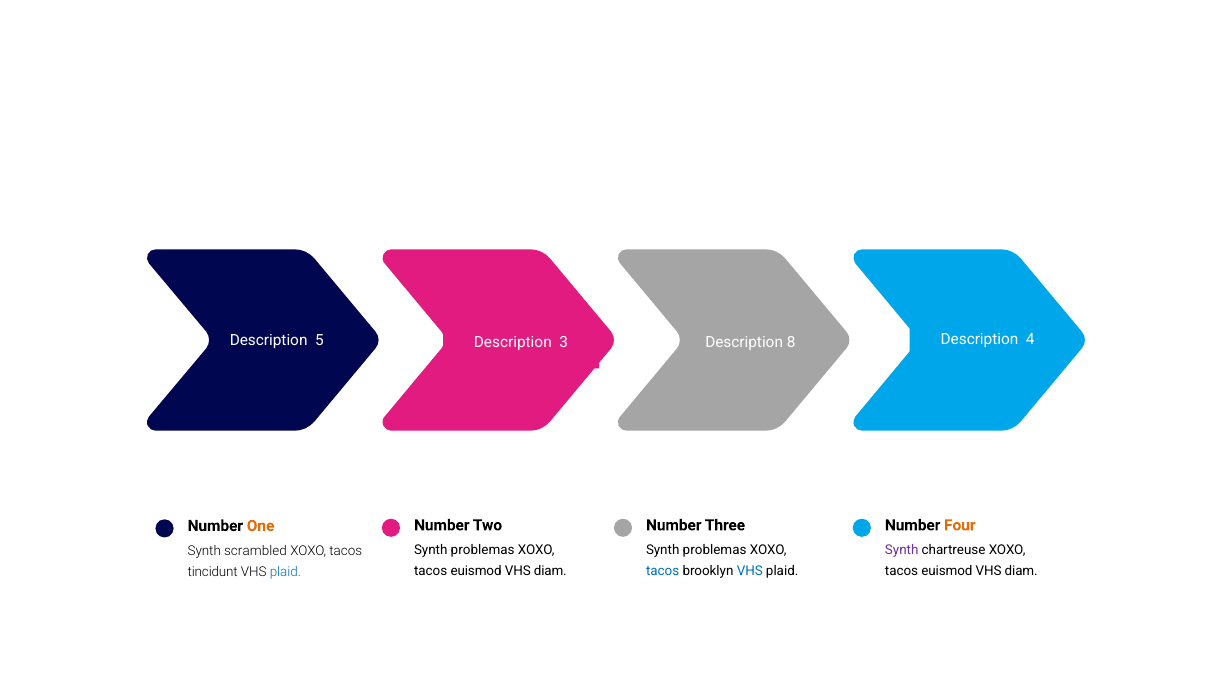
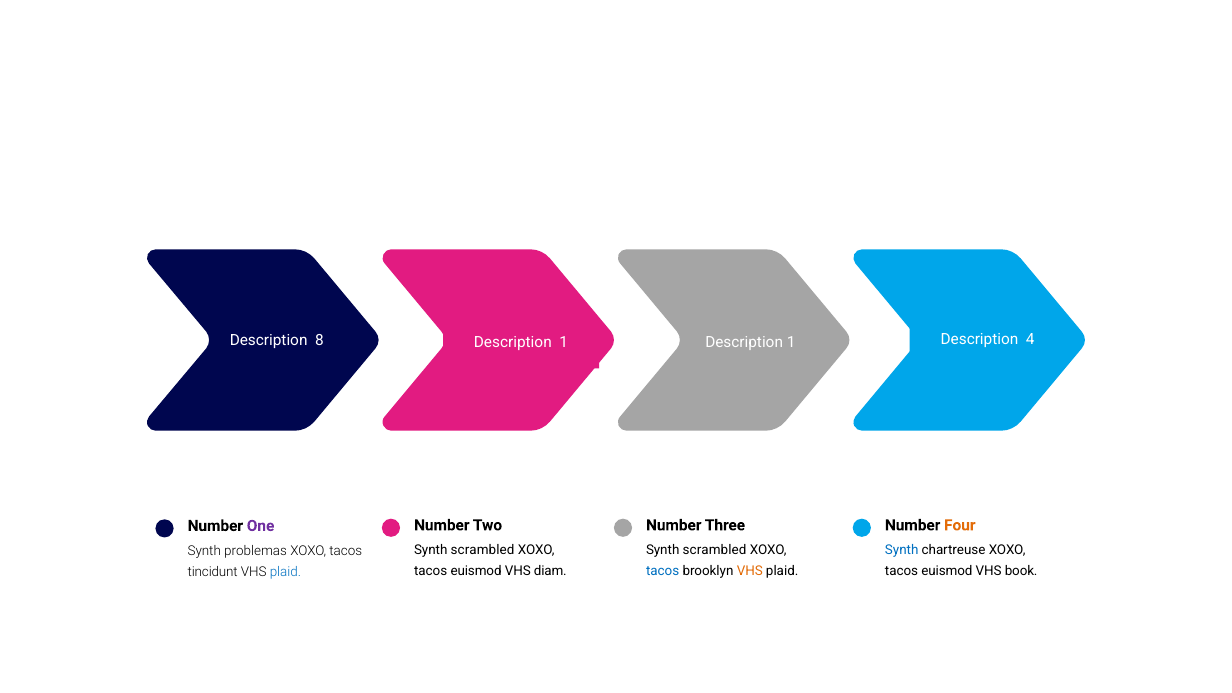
5: 5 -> 8 (319, 341)
3: 3 -> 1 (564, 342)
8: 8 -> 1 (791, 342)
One colour: orange -> purple (261, 526)
problemas: problemas -> scrambled (483, 550)
problemas: problemas -> scrambled (715, 550)
Synth colour: purple -> blue (902, 550)
scrambled: scrambled -> problemas (256, 551)
VHS colour: blue -> orange (750, 571)
diam: diam -> book (1021, 571)
